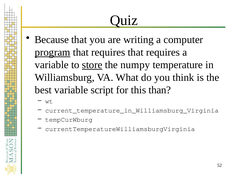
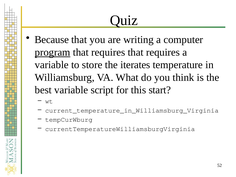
store underline: present -> none (92, 65)
numpy: numpy -> iterates (135, 65)
than: than -> start (160, 90)
